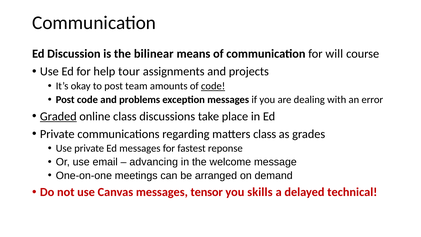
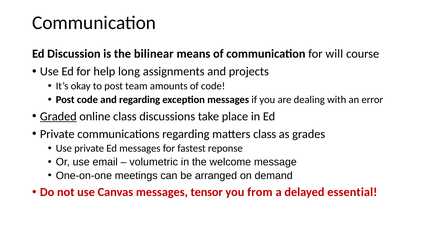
tour: tour -> long (129, 71)
code underline: present -> none (213, 86)
and problems: problems -> regarding (140, 100)
advancing: advancing -> volumetric (154, 162)
skills: skills -> from (260, 192)
technical: technical -> essential (352, 192)
